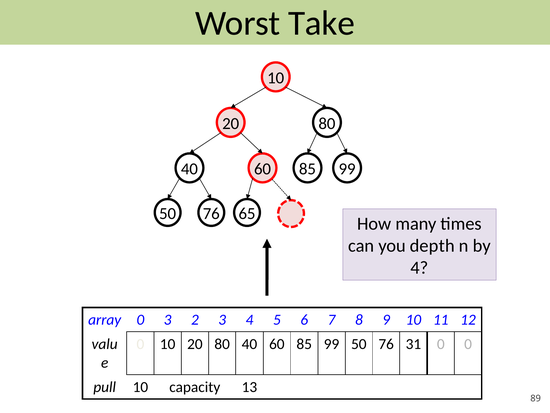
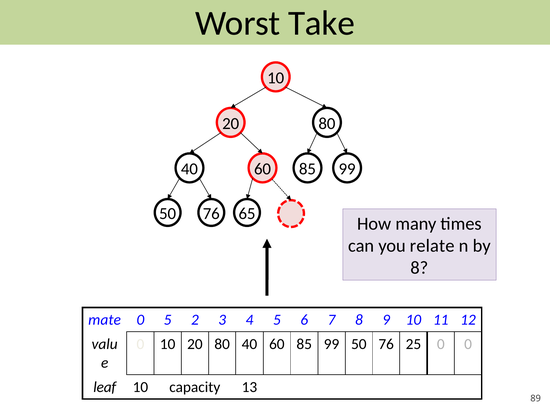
depth: depth -> relate (432, 245)
4: 4 -> 8 (419, 267)
array: array -> mate (105, 319)
0 3: 3 -> 5 (168, 319)
31: 31 -> 25 (413, 344)
pull: pull -> leaf (105, 387)
